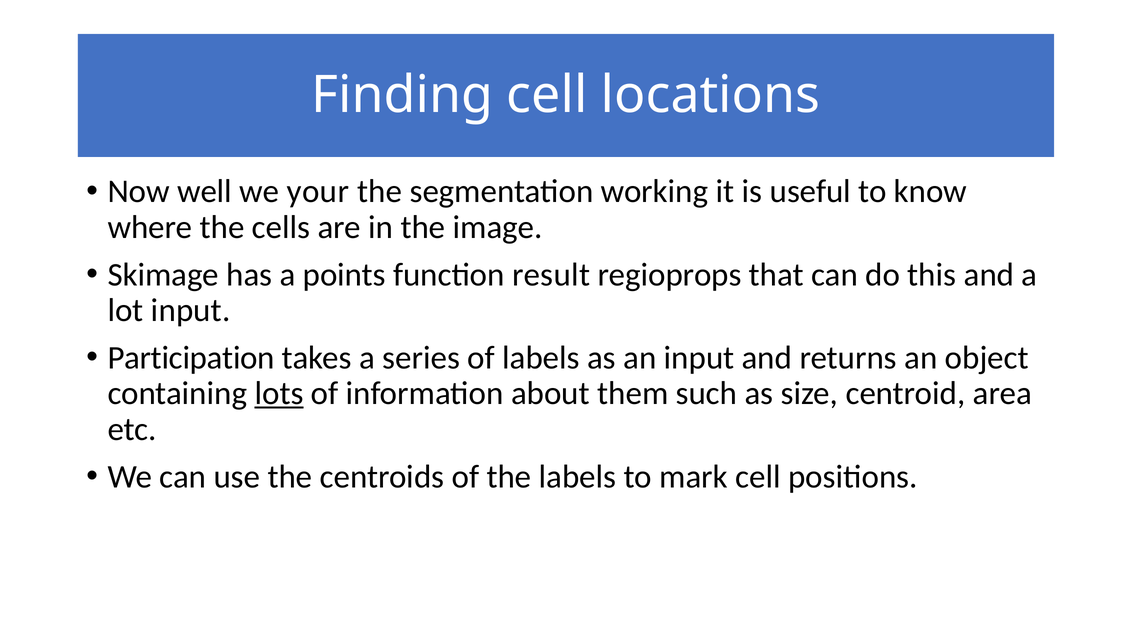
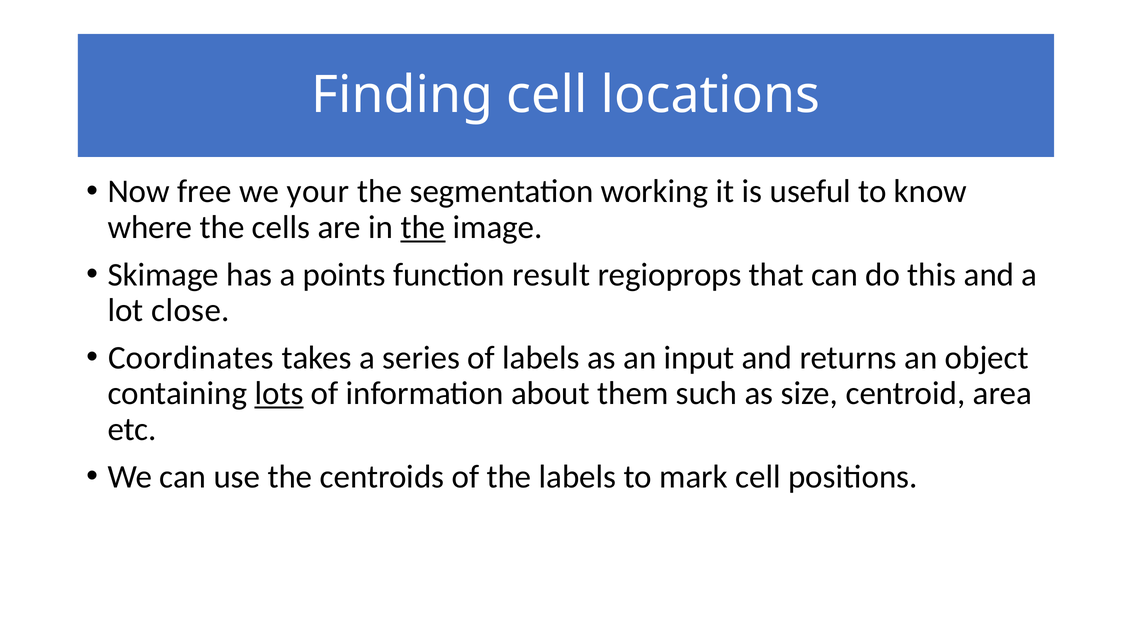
well: well -> free (204, 191)
the underline: none -> present (423, 227)
lot input: input -> close (191, 310)
Participation: Participation -> Coordinates (191, 358)
